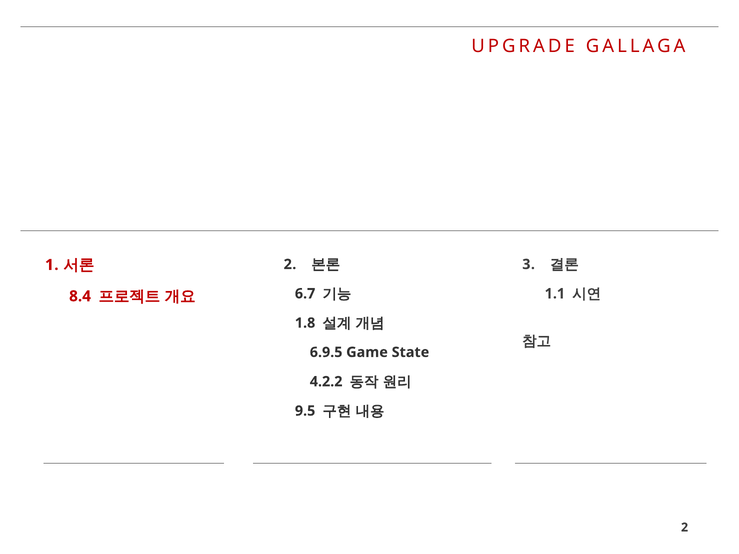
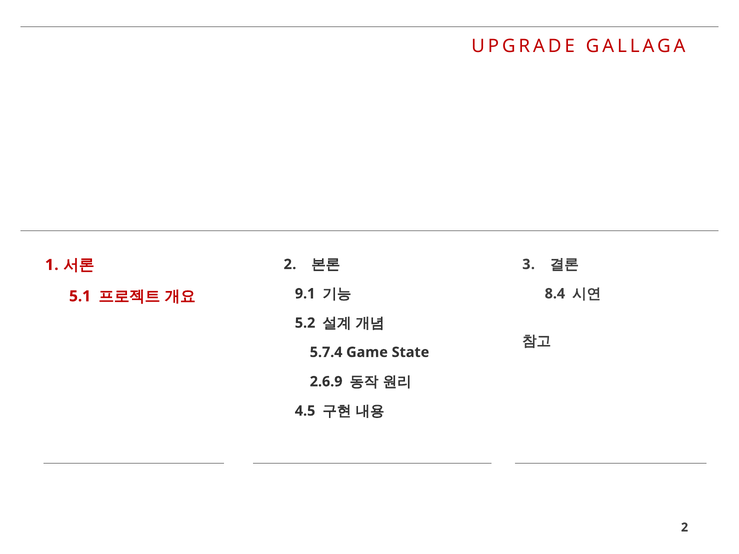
6.7: 6.7 -> 9.1 (305, 294)
1.1: 1.1 -> 8.4 (555, 294)
8.4: 8.4 -> 5.1 (80, 296)
1.8: 1.8 -> 5.2 (305, 323)
6.9.5: 6.9.5 -> 5.7.4 (326, 352)
4.2.2: 4.2.2 -> 2.6.9 (326, 382)
9.5: 9.5 -> 4.5 (305, 411)
